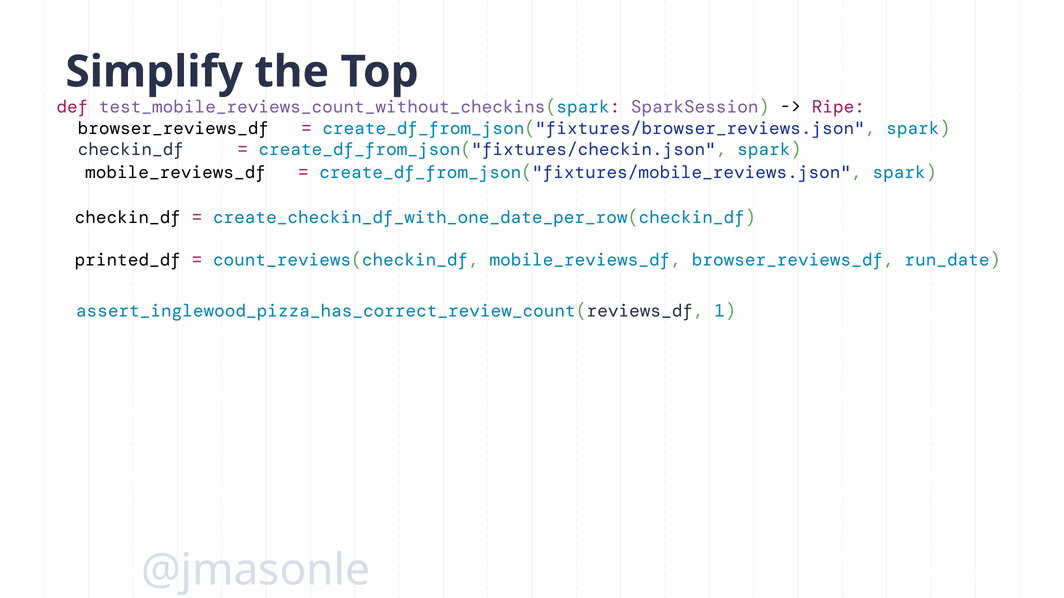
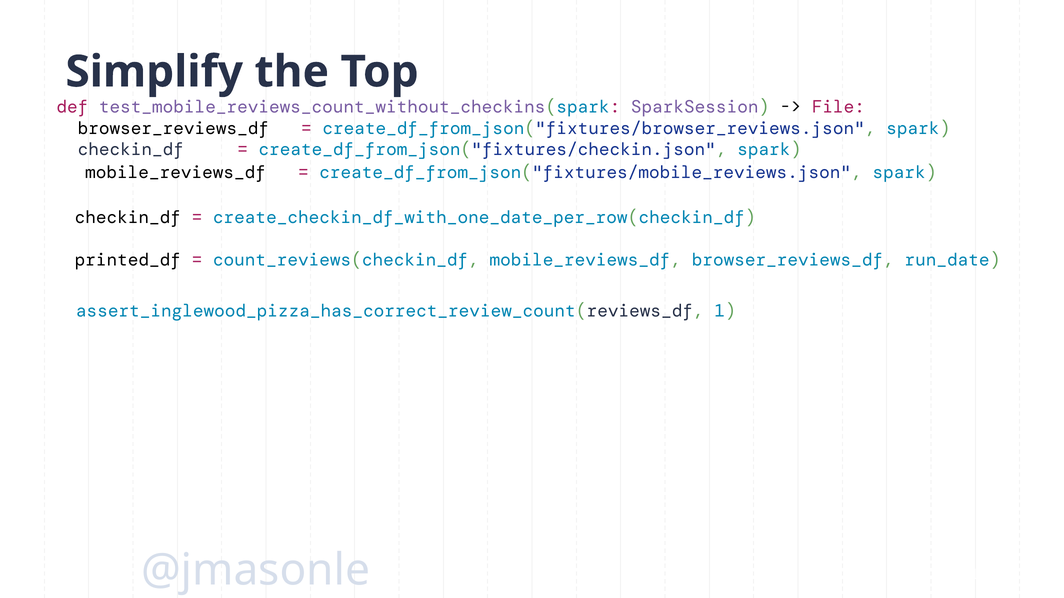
Ripe: Ripe -> File (838, 107)
